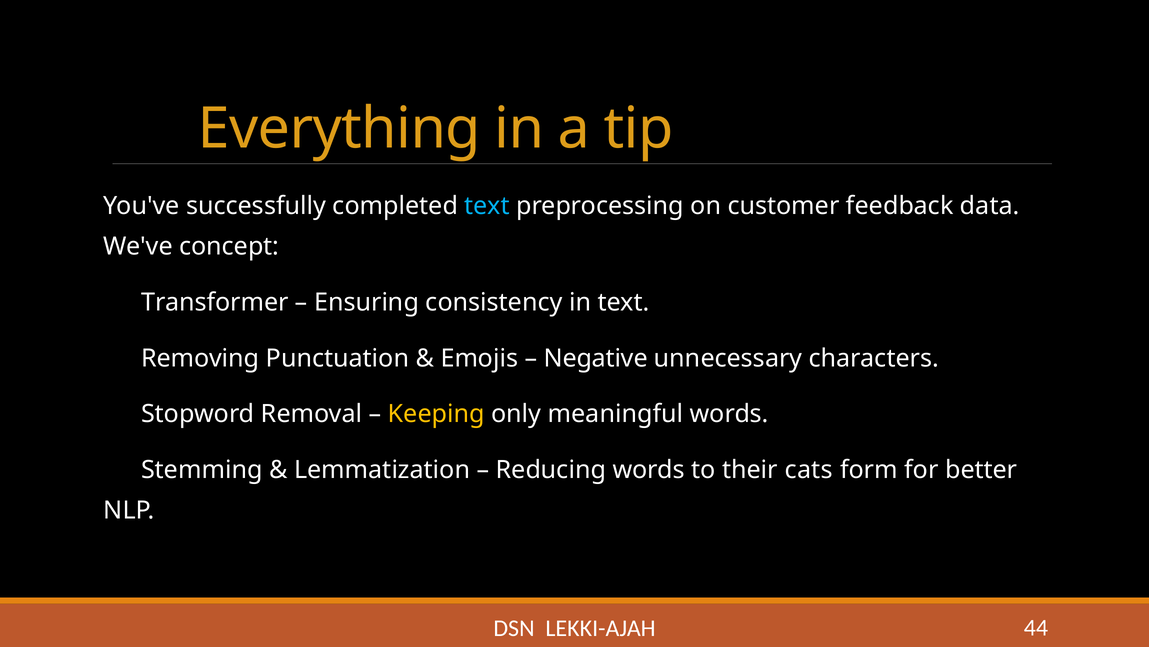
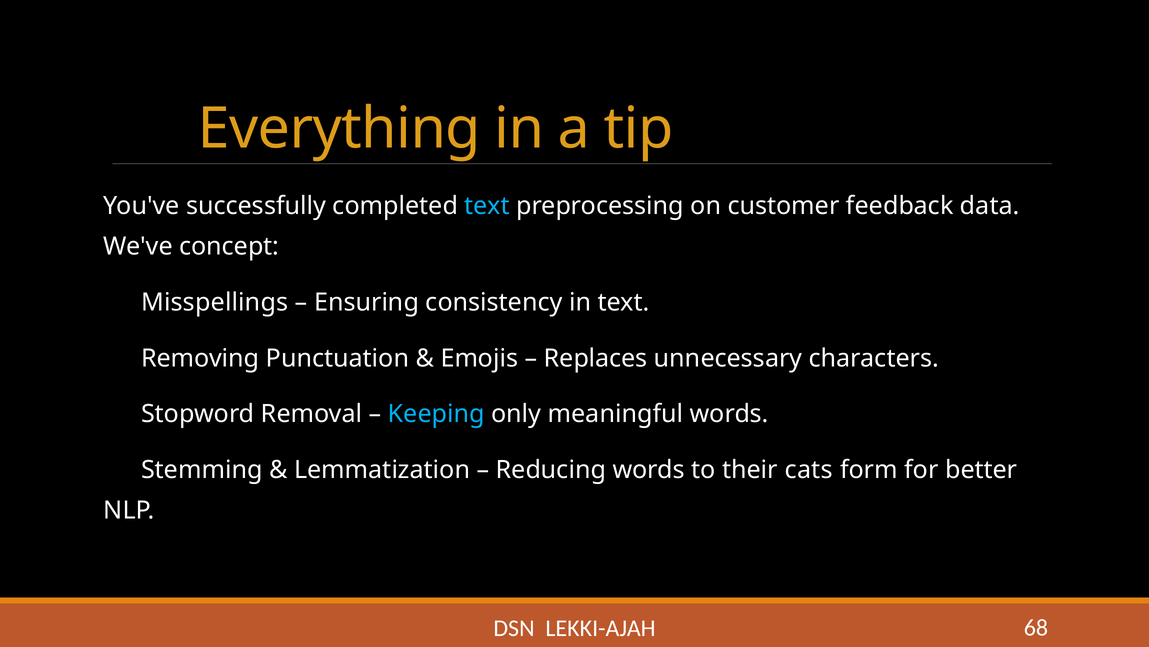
Transformer: Transformer -> Misspellings (215, 302)
Negative: Negative -> Replaces (596, 358)
Keeping colour: yellow -> light blue (436, 414)
44: 44 -> 68 (1036, 627)
